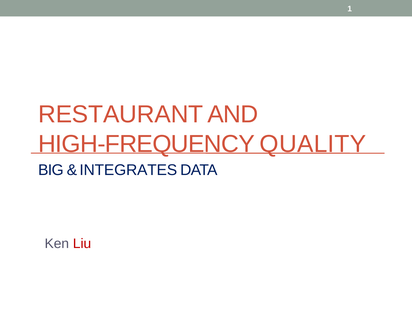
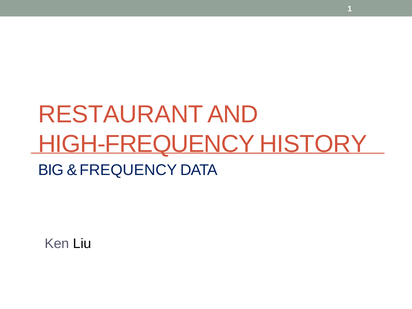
QUALITY: QUALITY -> HISTORY (313, 144)
INTEGRATES: INTEGRATES -> FREQUENCY (128, 170)
Liu colour: red -> black (82, 244)
